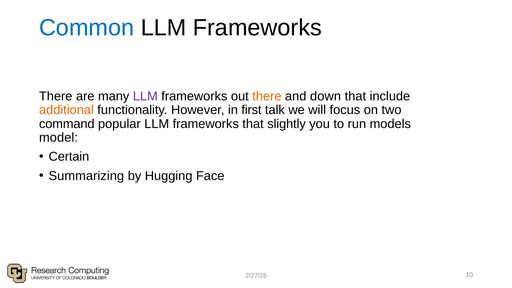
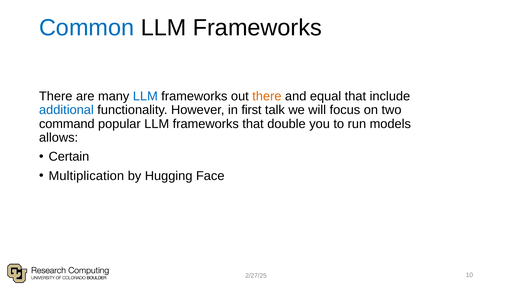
LLM colour: purple -> blue (145, 96)
down: down -> equal (326, 96)
additional colour: orange -> blue (66, 110)
slightly: slightly -> double (286, 124)
model: model -> allows (59, 138)
Summarizing: Summarizing -> Multiplication (86, 176)
